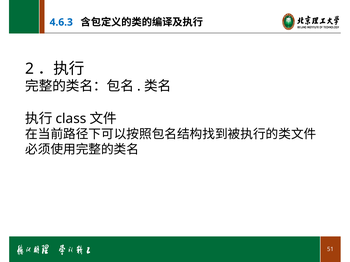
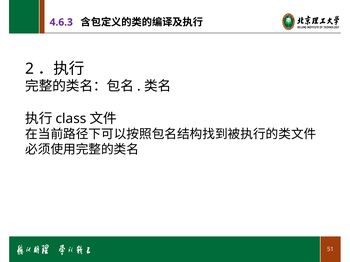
4.6.3 colour: blue -> purple (61, 22)
